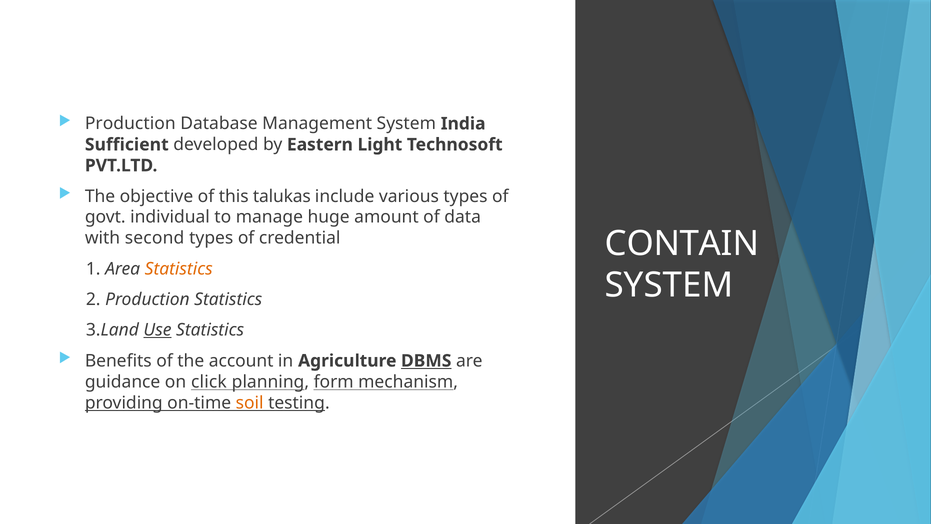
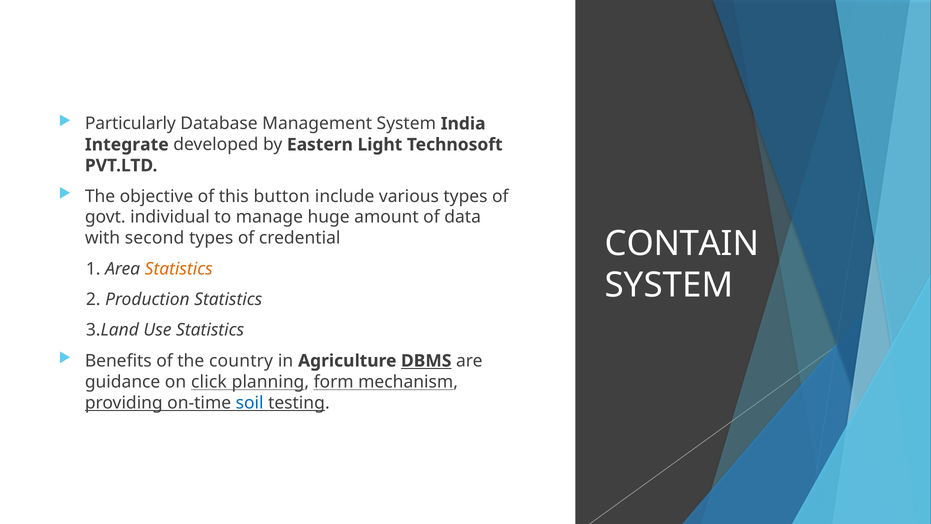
Production: Production -> Particularly (130, 124)
Sufficient: Sufficient -> Integrate (127, 145)
talukas: talukas -> button (282, 196)
Use underline: present -> none (158, 330)
account: account -> country (241, 361)
soil colour: orange -> blue (250, 403)
